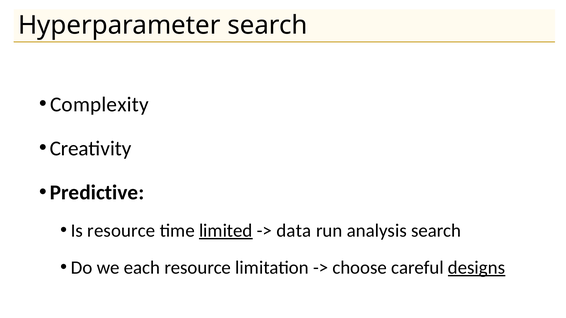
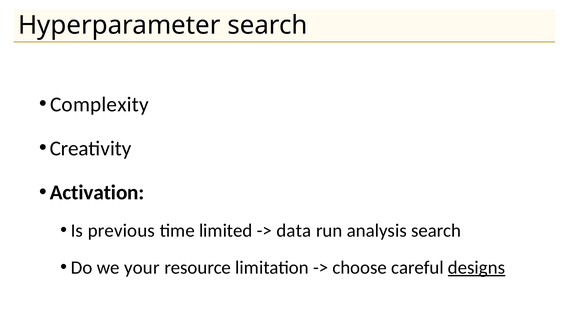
Predictive: Predictive -> Activation (97, 193)
Is resource: resource -> previous (121, 231)
limited underline: present -> none (226, 231)
each: each -> your (142, 268)
